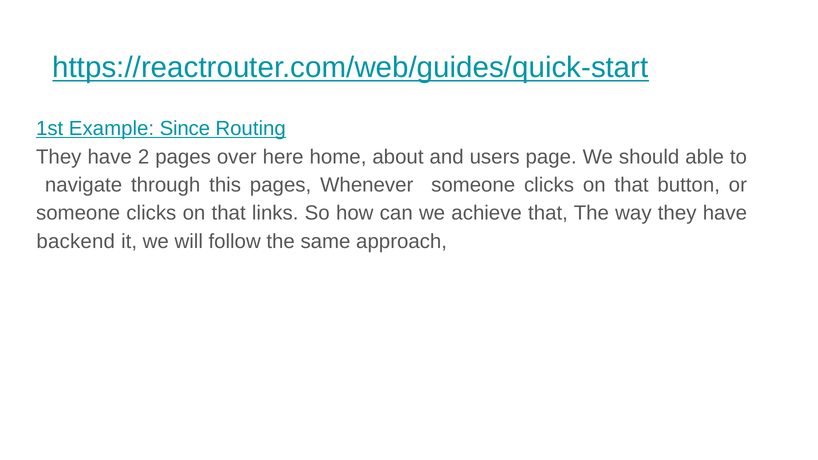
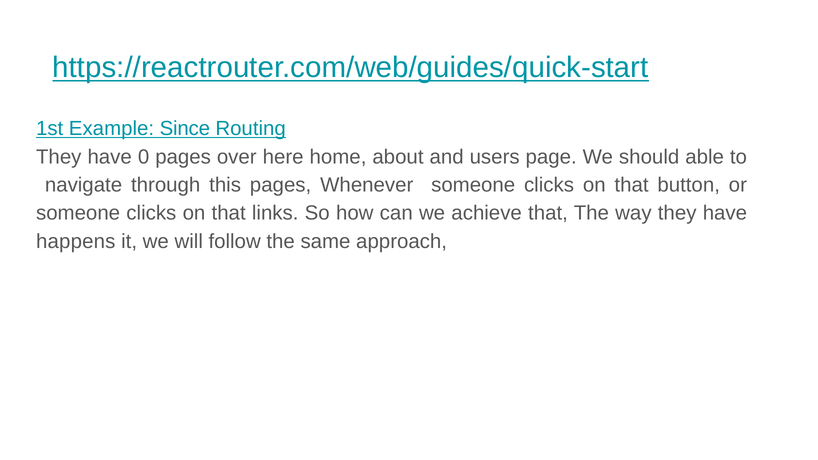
2: 2 -> 0 (144, 157)
backend: backend -> happens (76, 241)
